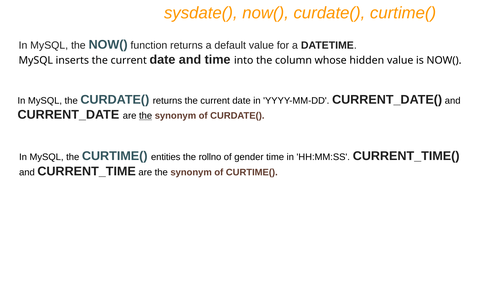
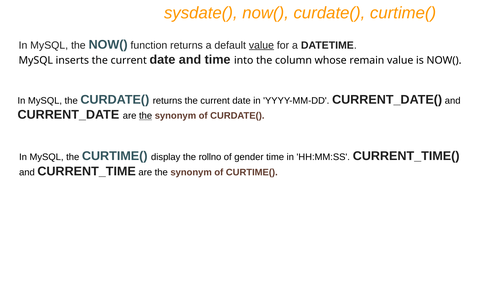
value underline: none -> present (261, 45)
hidden: hidden -> remain (367, 60)
entities: entities -> display (166, 157)
